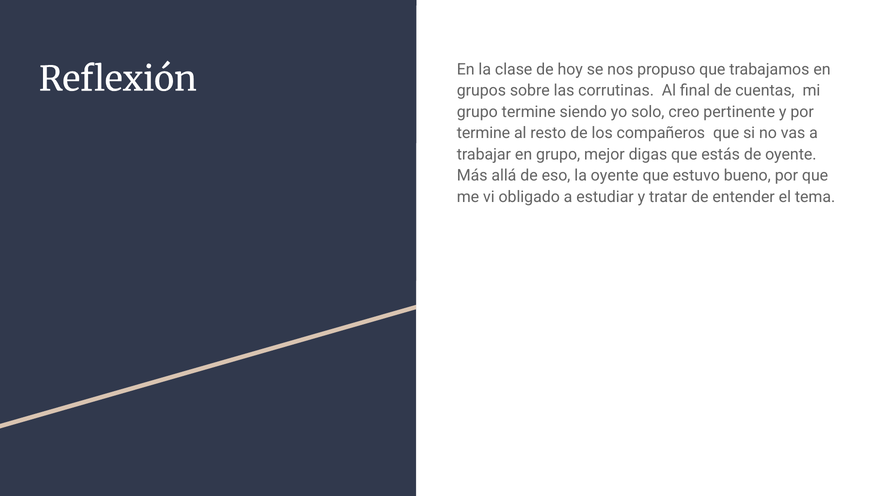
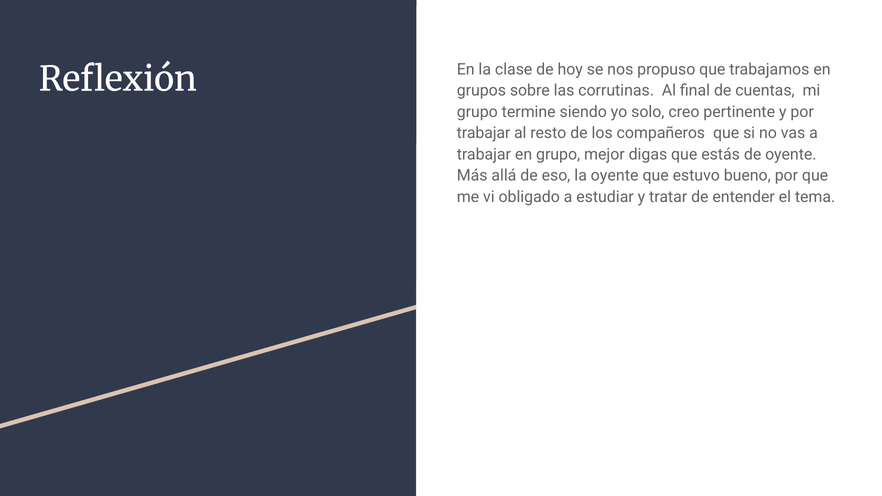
termine: termine -> trabajar (484, 133)
